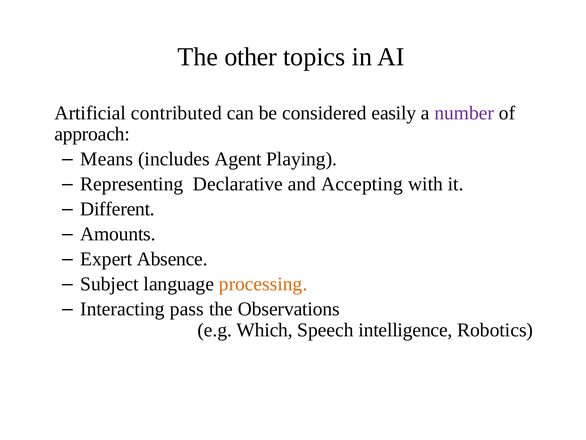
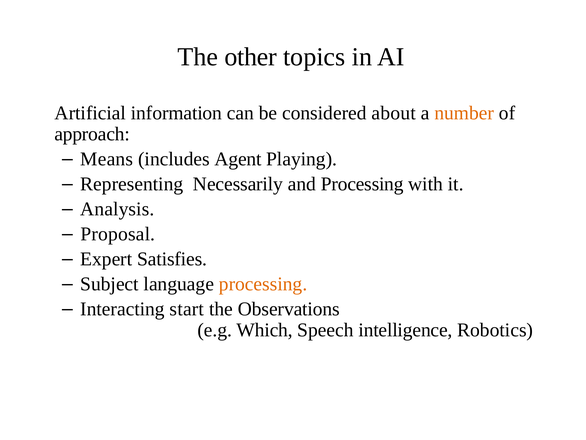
contributed: contributed -> information (177, 113)
easily: easily -> about (394, 113)
number colour: purple -> orange (464, 113)
Declarative: Declarative -> Necessarily (238, 184)
and Accepting: Accepting -> Processing (362, 184)
Different: Different -> Analysis (117, 209)
Amounts: Amounts -> Proposal (118, 234)
Absence: Absence -> Satisfies (172, 259)
pass: pass -> start (187, 309)
